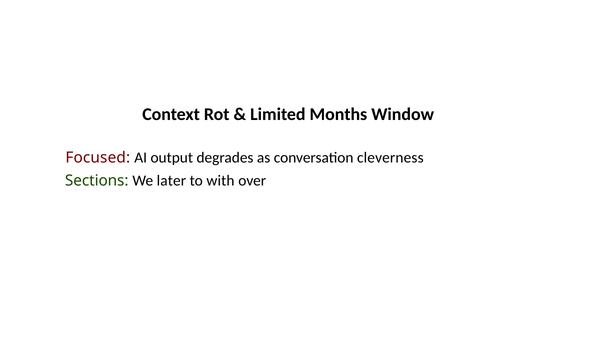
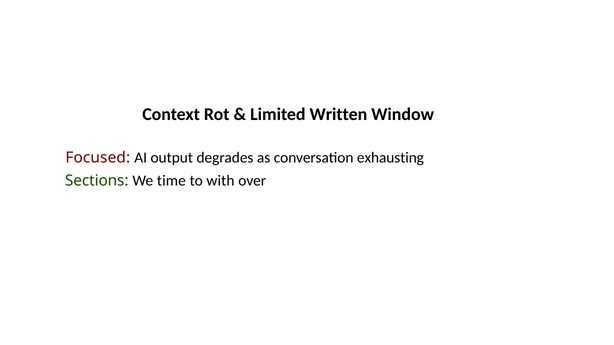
Months: Months -> Written (338, 114)
cleverness: cleverness -> exhausting (390, 158)
later: later -> time (171, 181)
